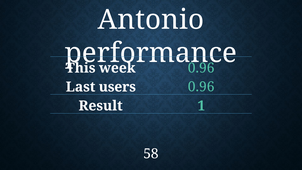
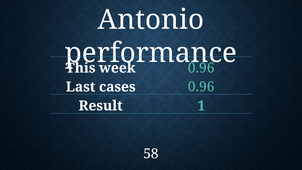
users: users -> cases (117, 87)
